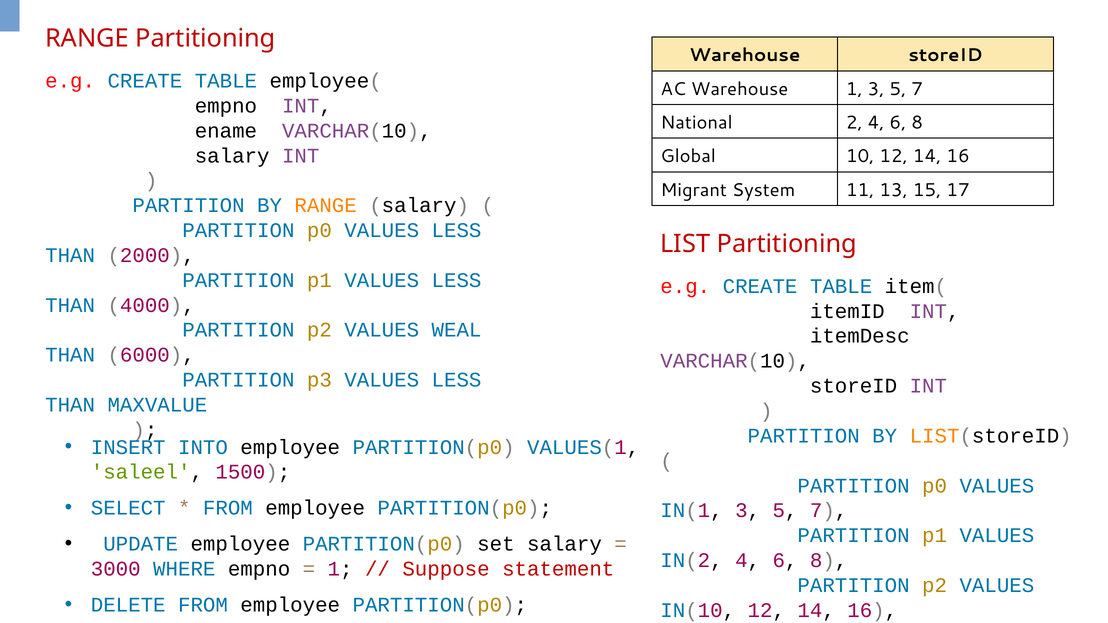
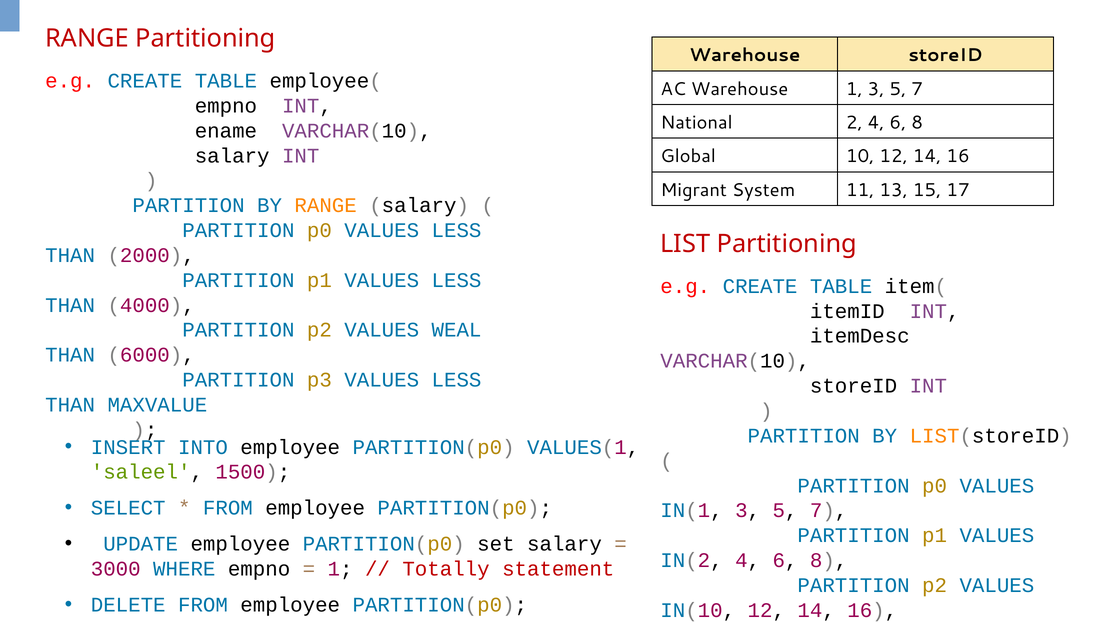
Suppose: Suppose -> Totally (446, 569)
